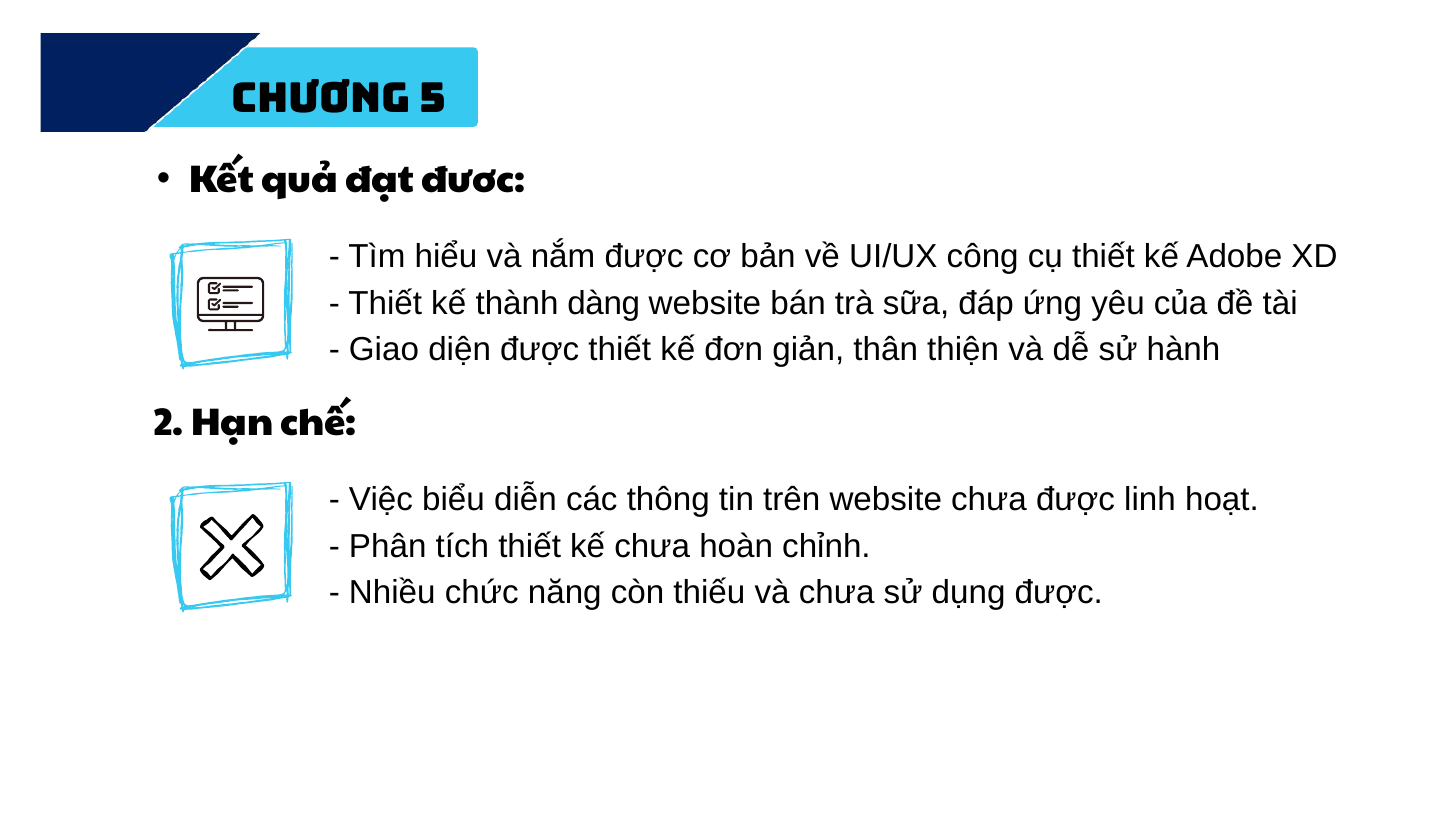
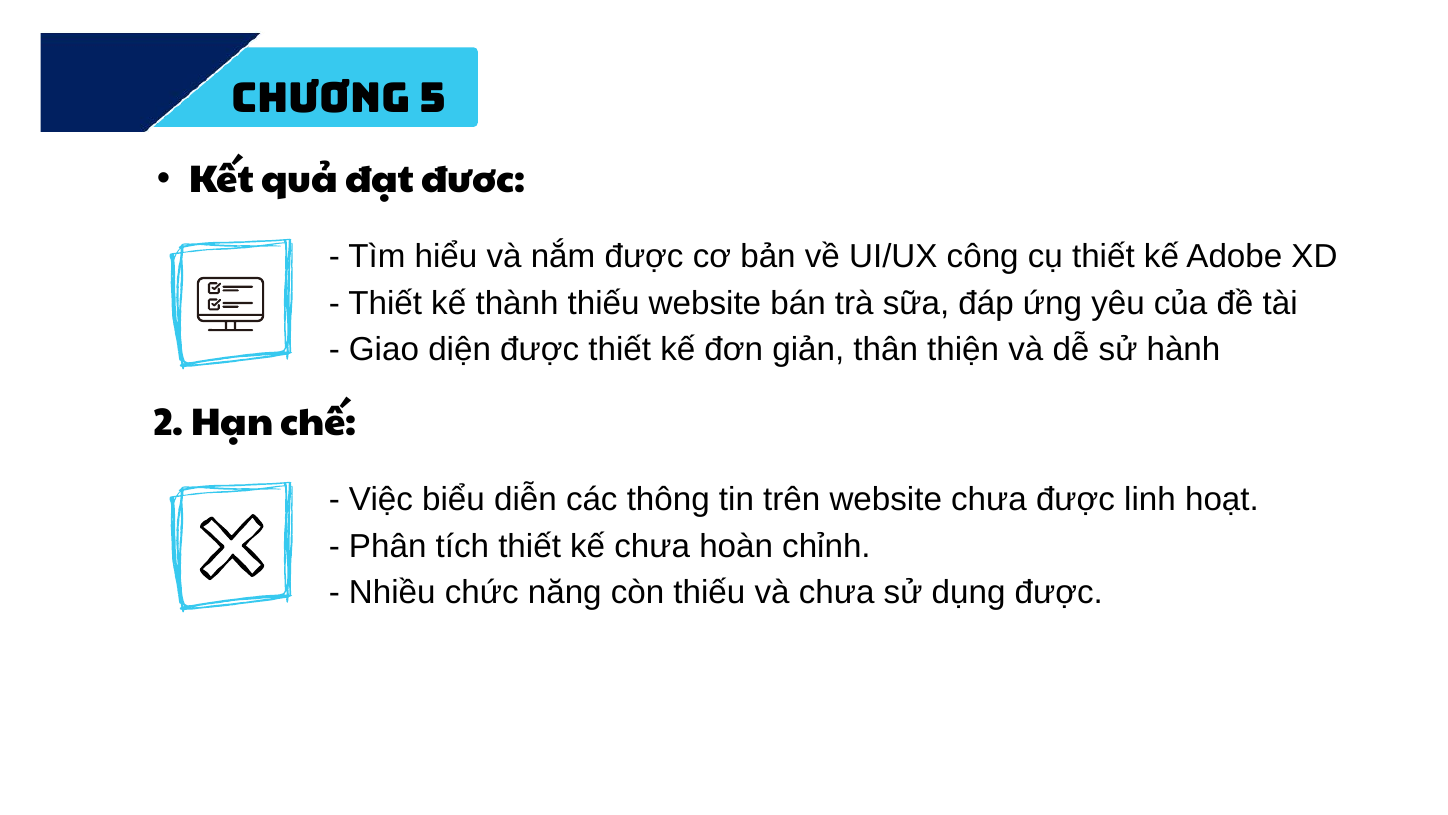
thành dàng: dàng -> thiếu (604, 303)
